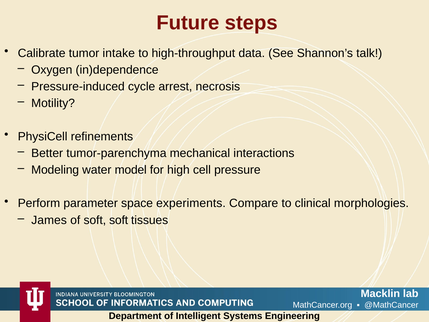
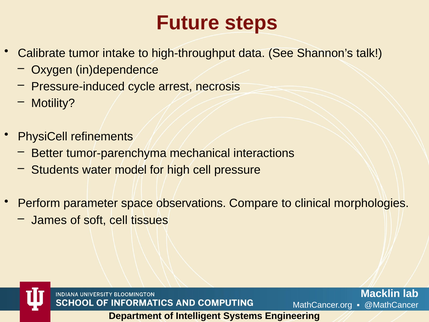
Modeling: Modeling -> Students (55, 170)
experiments: experiments -> observations (191, 203)
soft soft: soft -> cell (119, 220)
